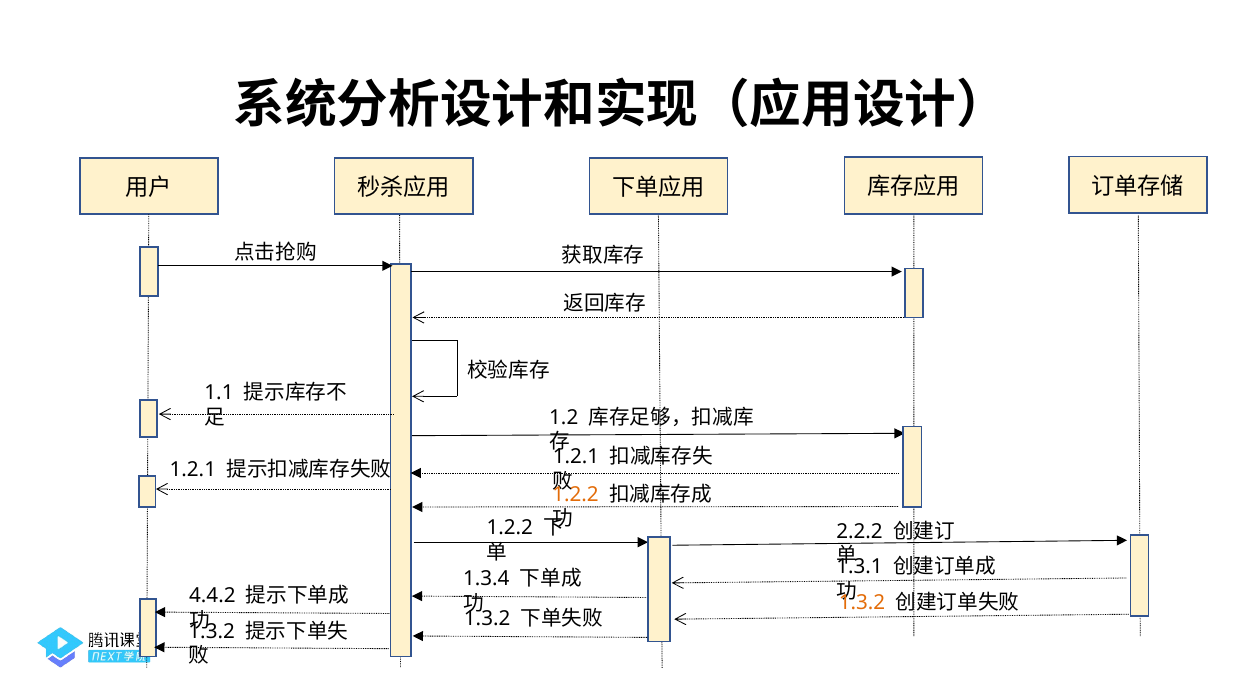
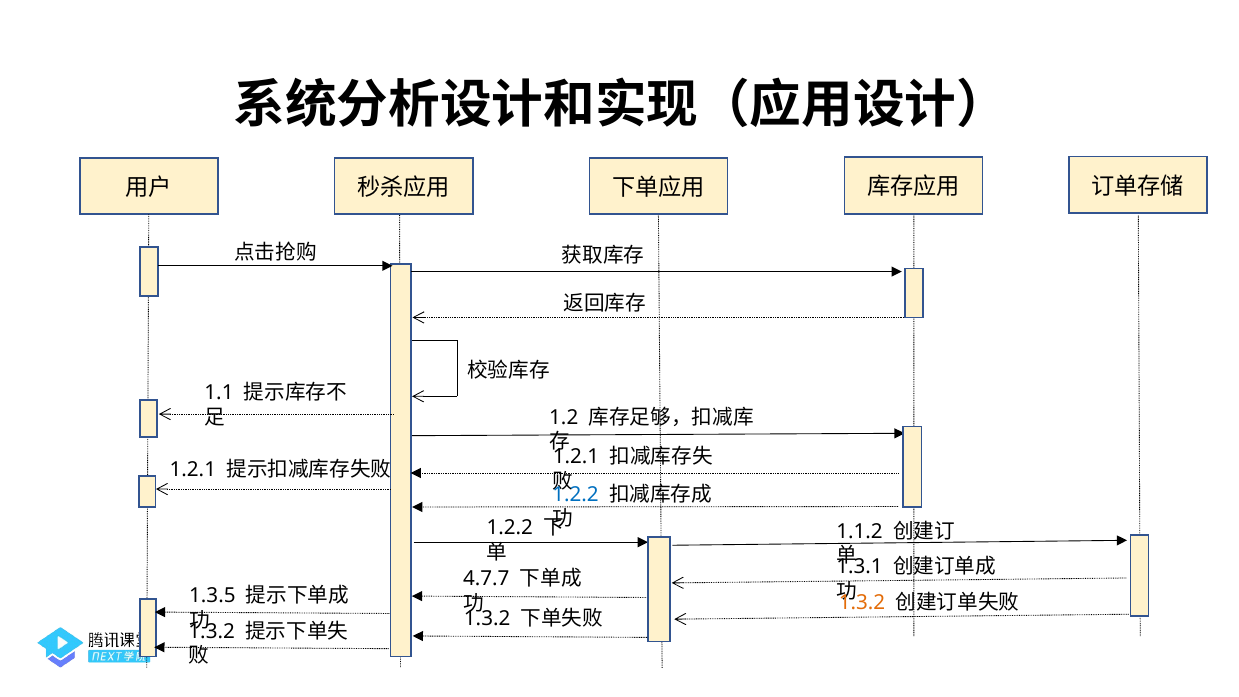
1.2.2 colour: orange -> blue (575, 494)
2.2.2: 2.2.2 -> 1.1.2 (860, 531)
1.3.4: 1.3.4 -> 4.7.7 (486, 579)
4.4.2: 4.4.2 -> 1.3.5 (212, 596)
